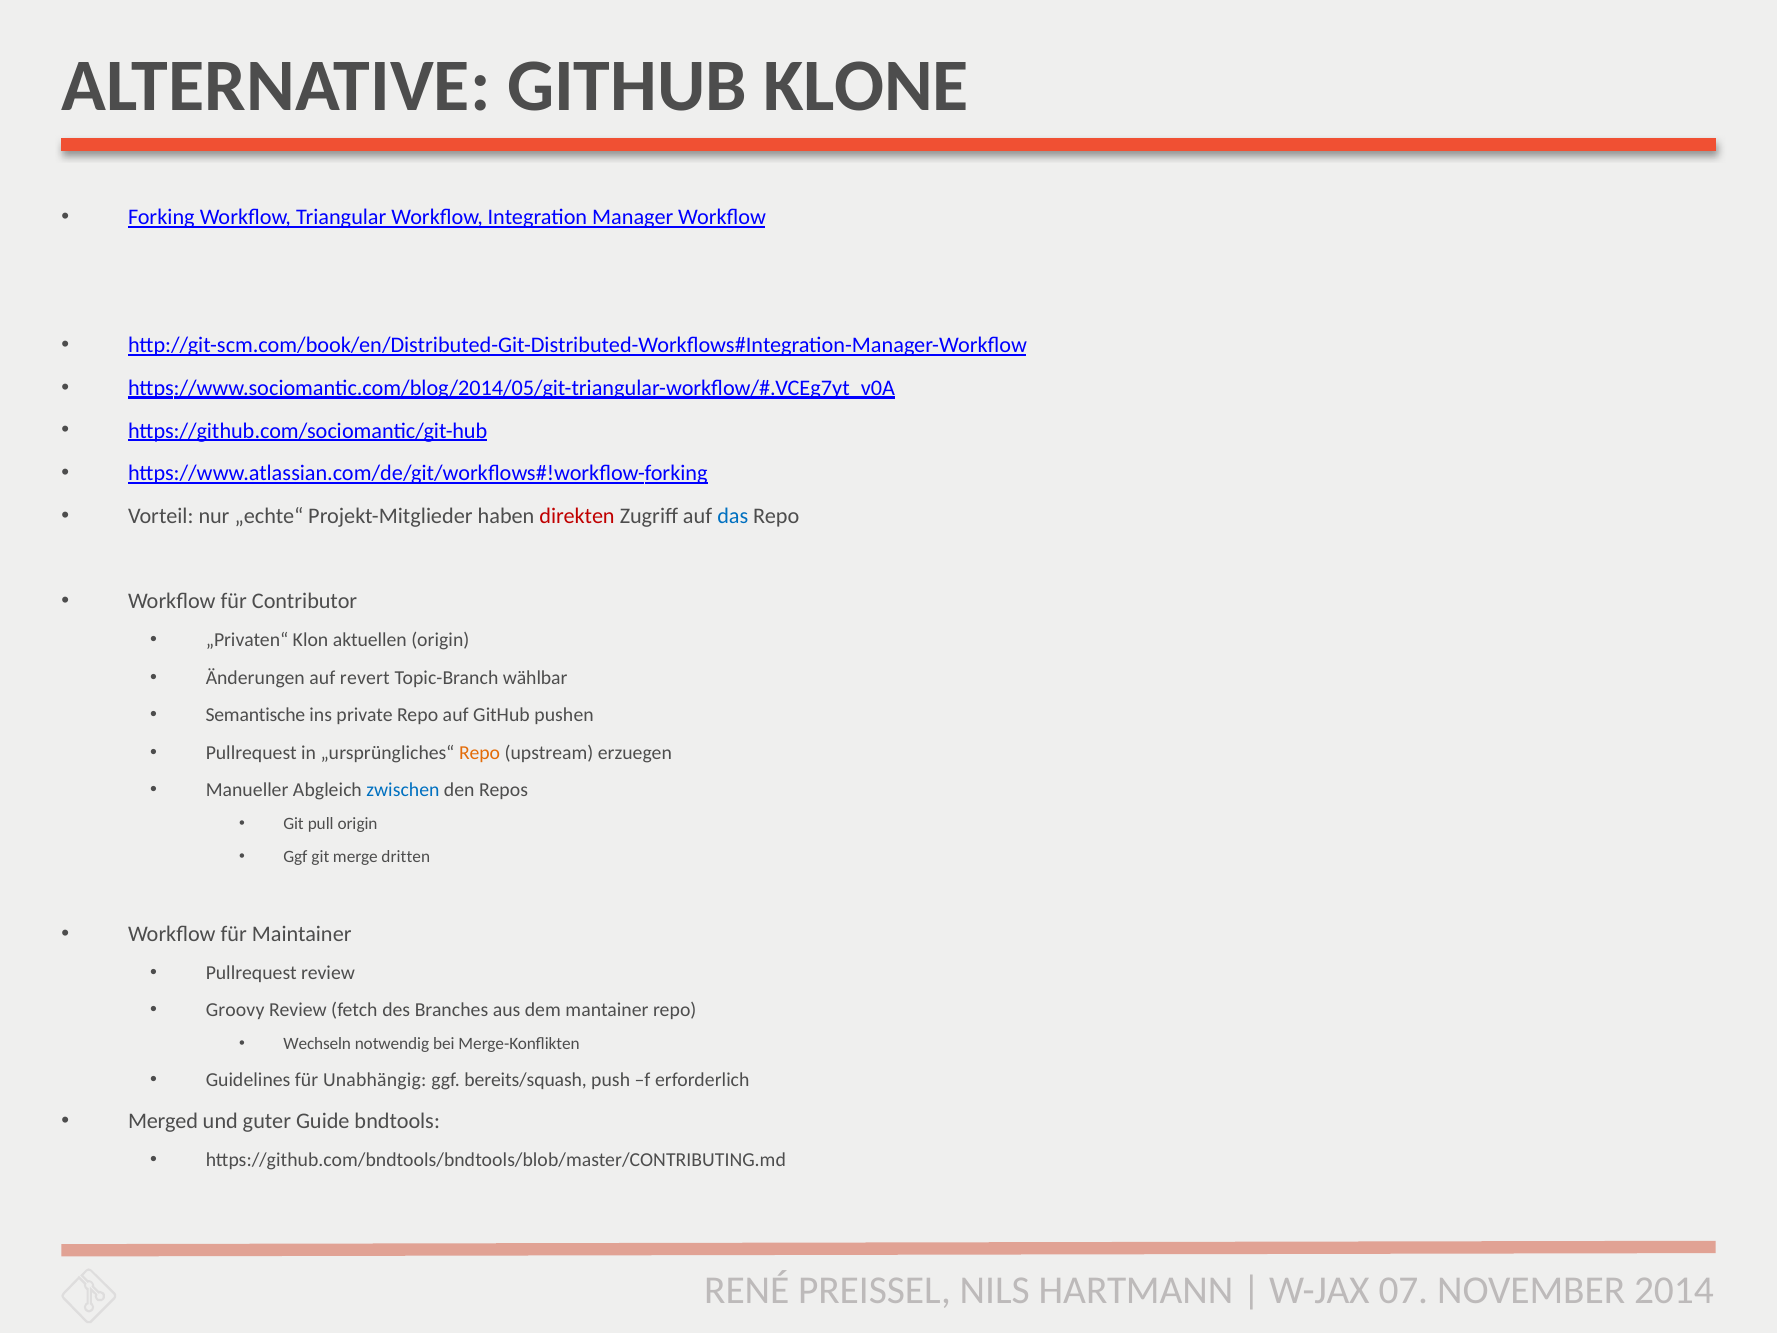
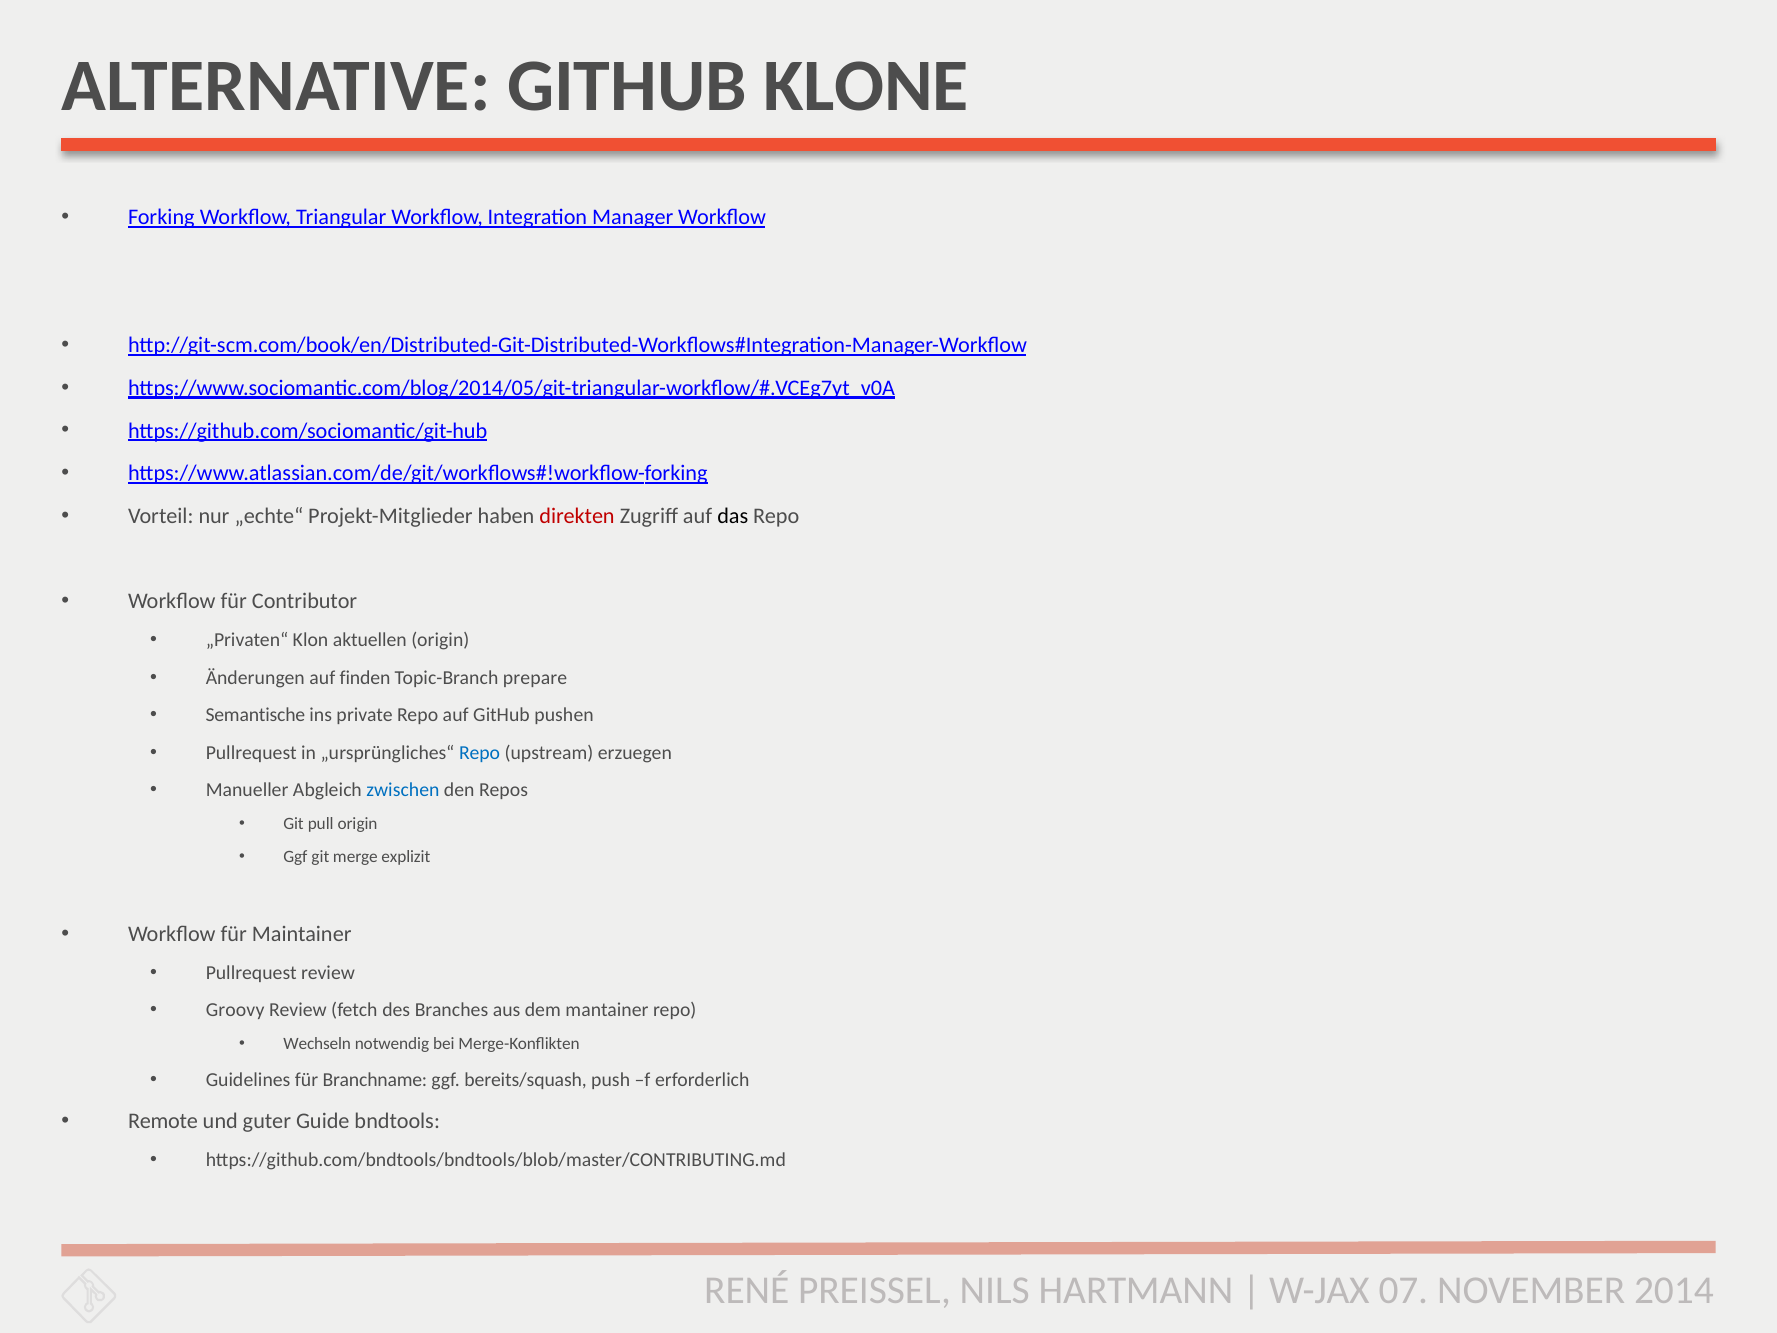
das colour: blue -> black (733, 516)
revert: revert -> finden (365, 678)
wählbar: wählbar -> prepare (535, 678)
Repo colour: orange -> blue (480, 753)
dritten: dritten -> explizit (406, 856)
Unabhängig: Unabhängig -> Branchname (375, 1080)
Merged: Merged -> Remote (163, 1121)
